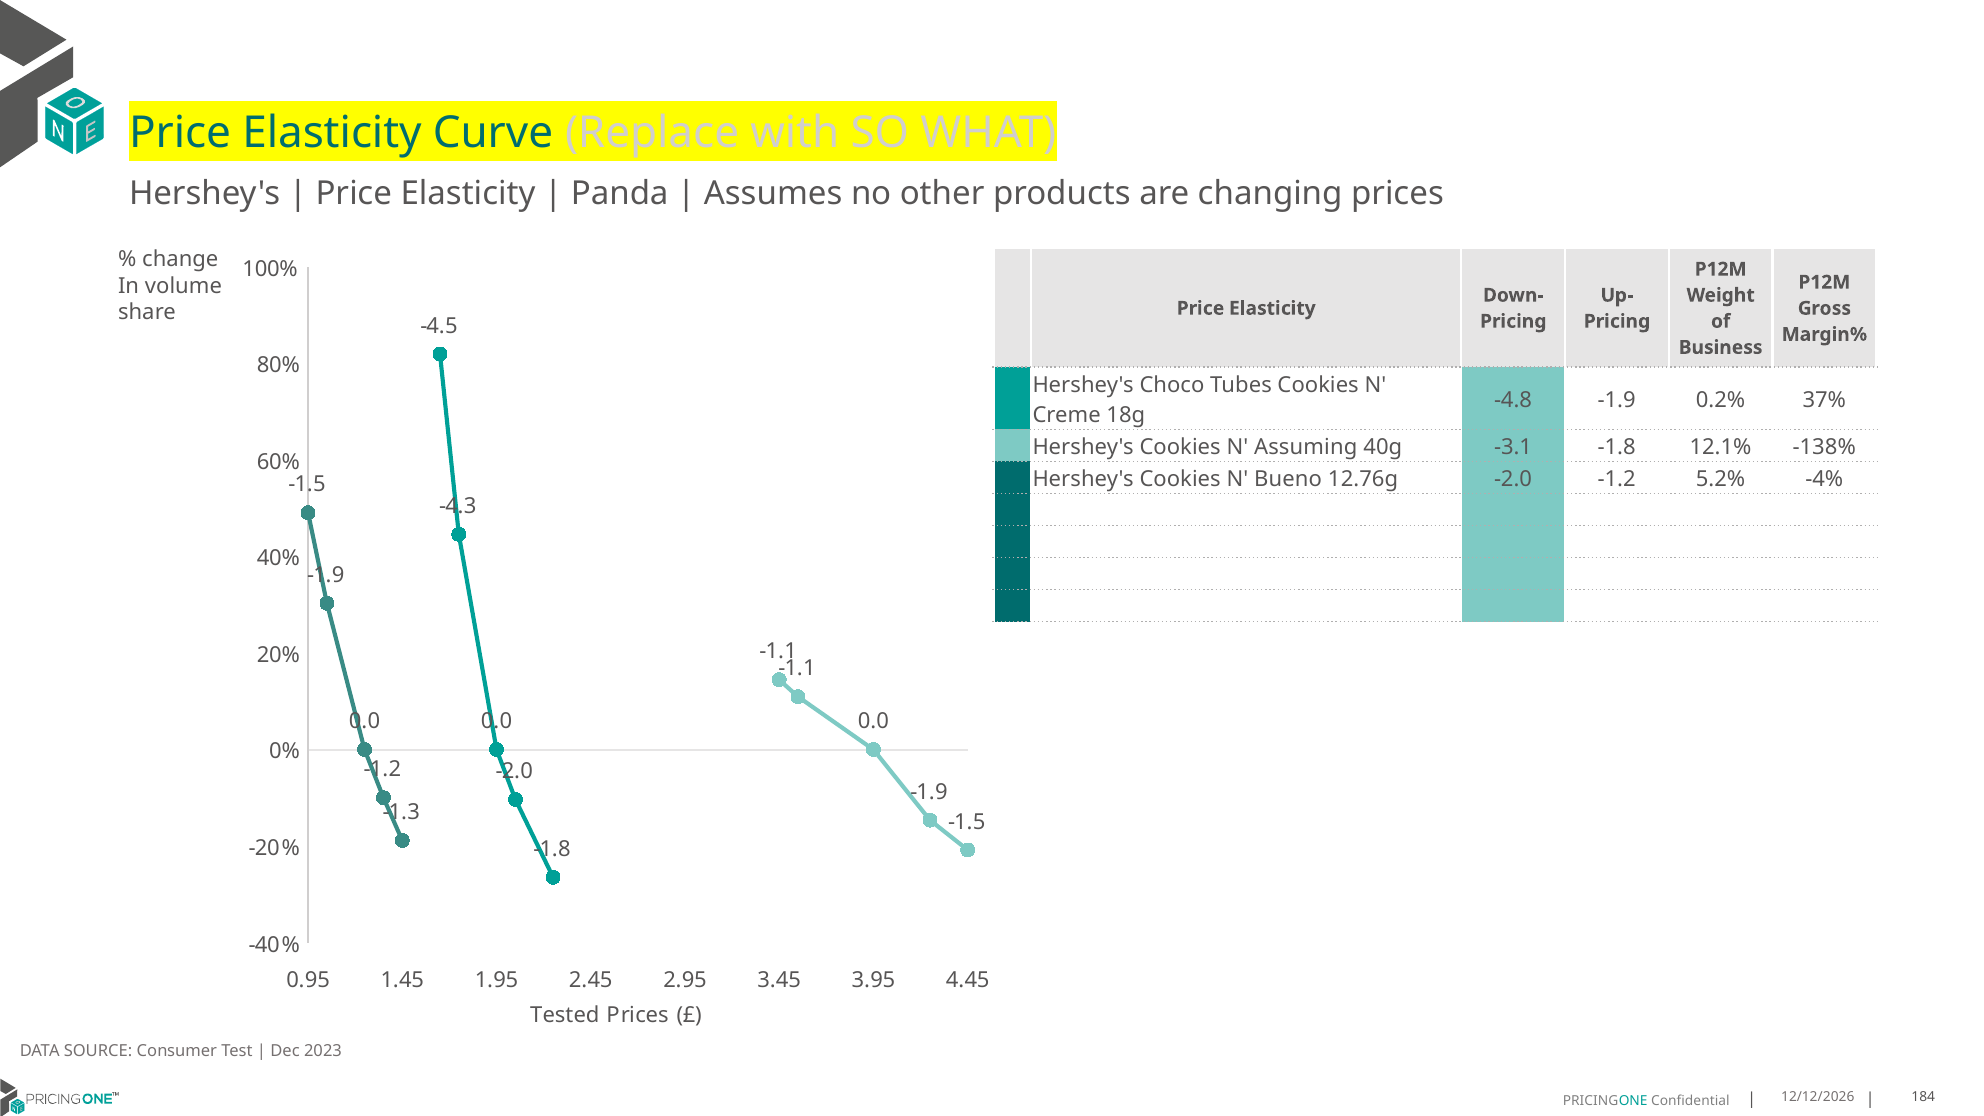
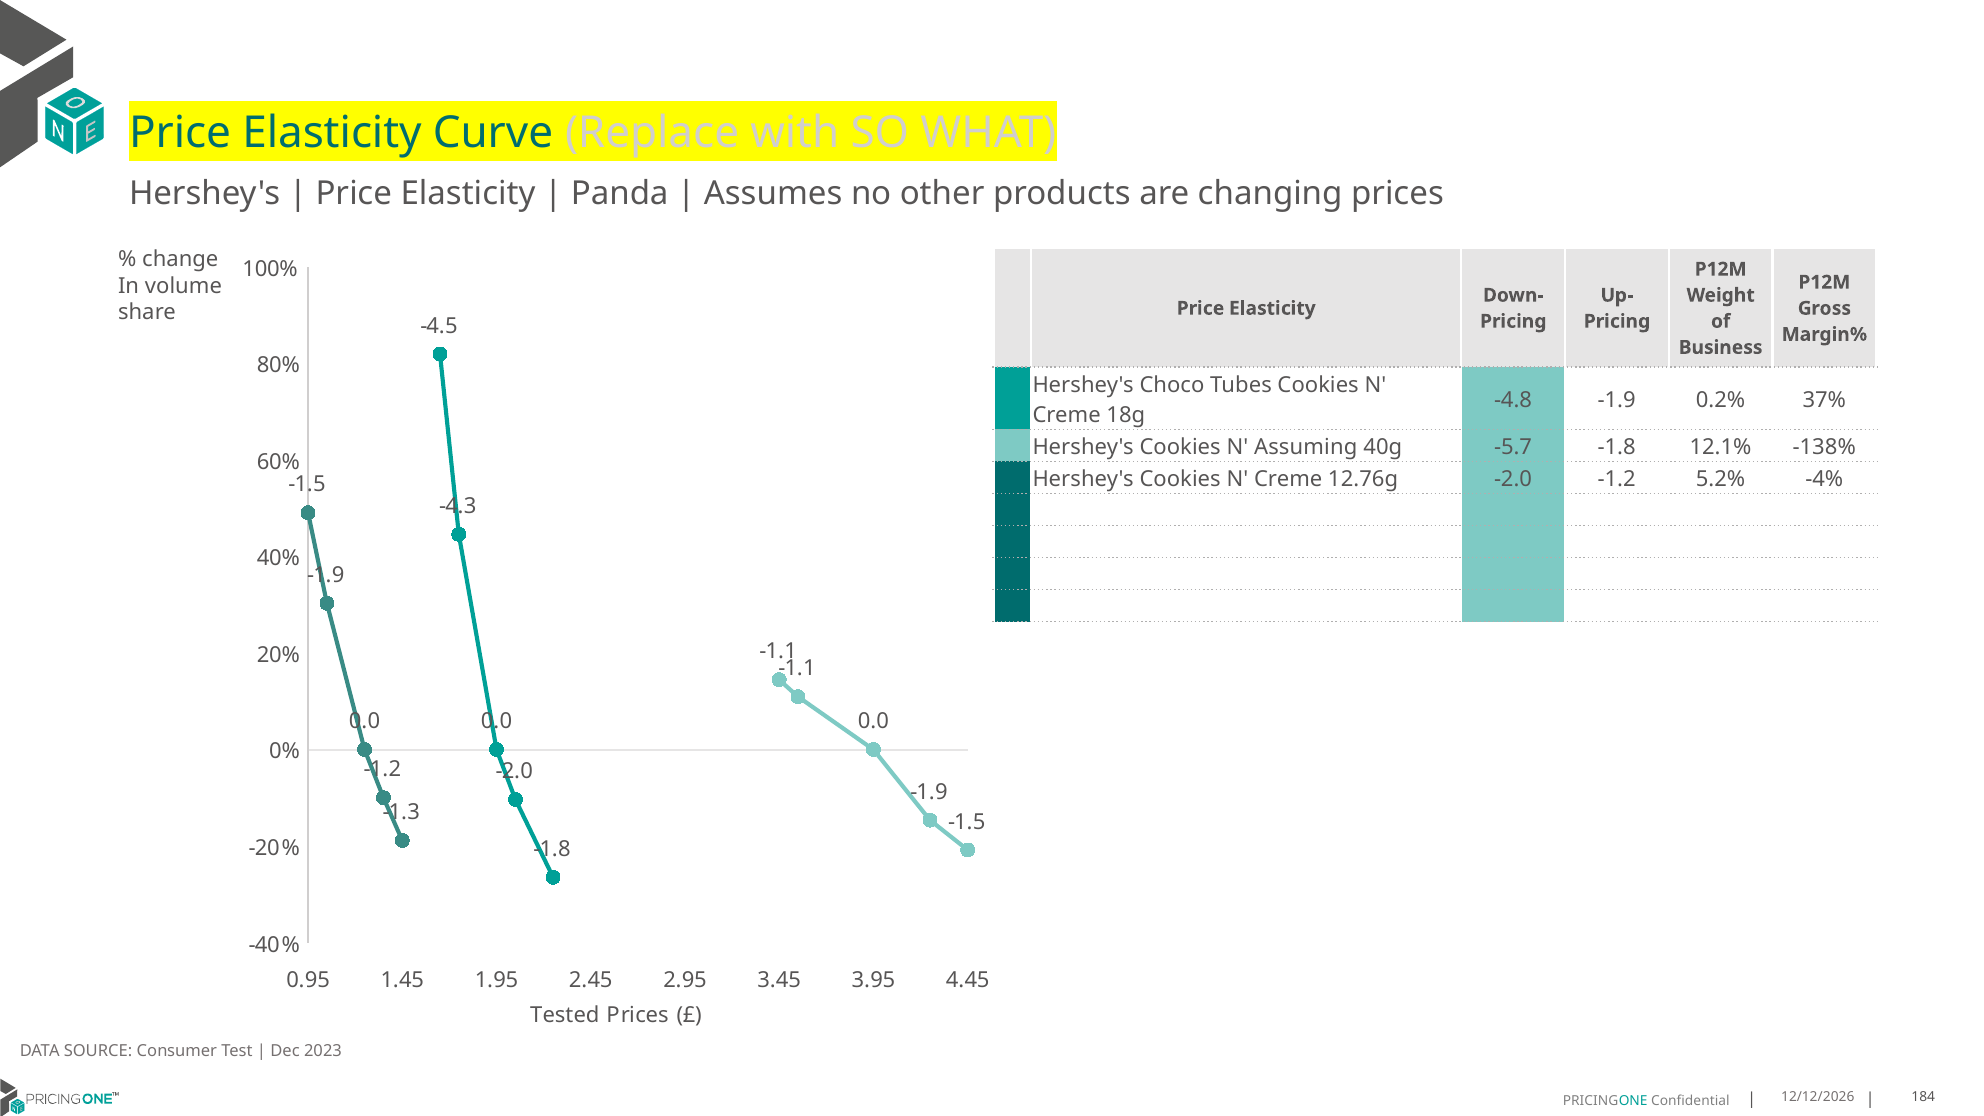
-3.1: -3.1 -> -5.7 (1513, 447)
Hershey's Cookies N Bueno: Bueno -> Creme (1288, 480)
